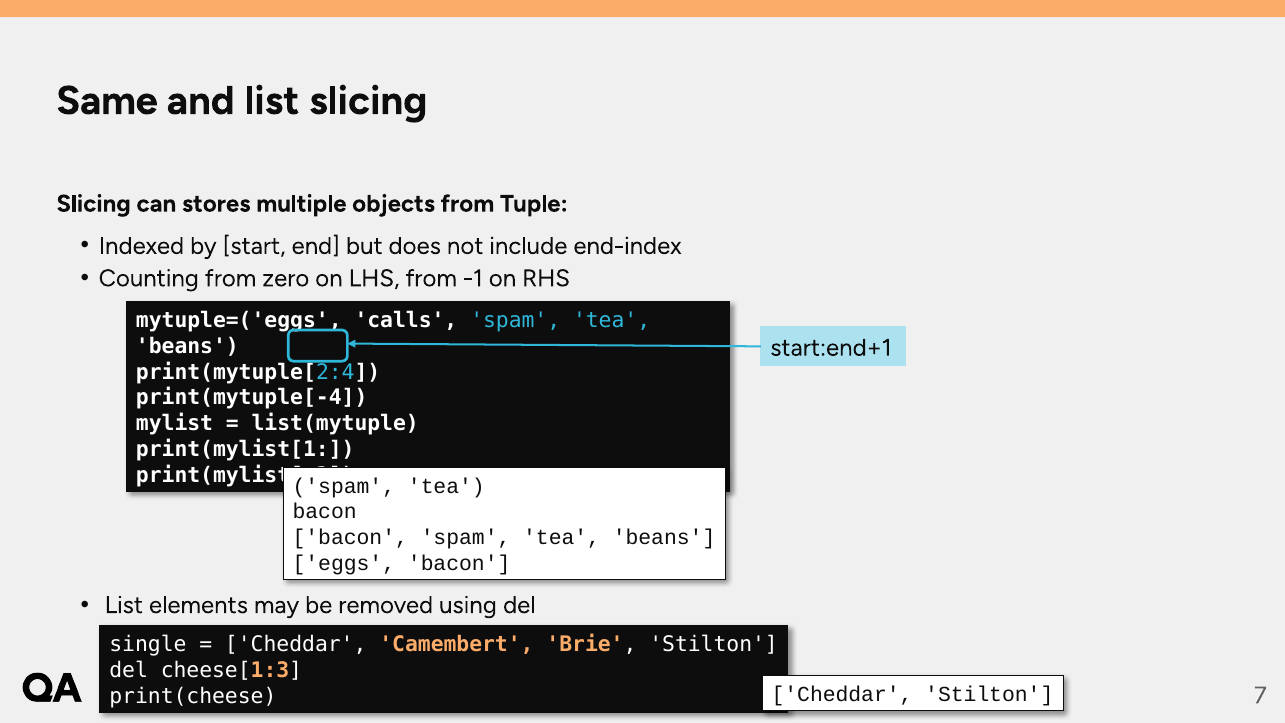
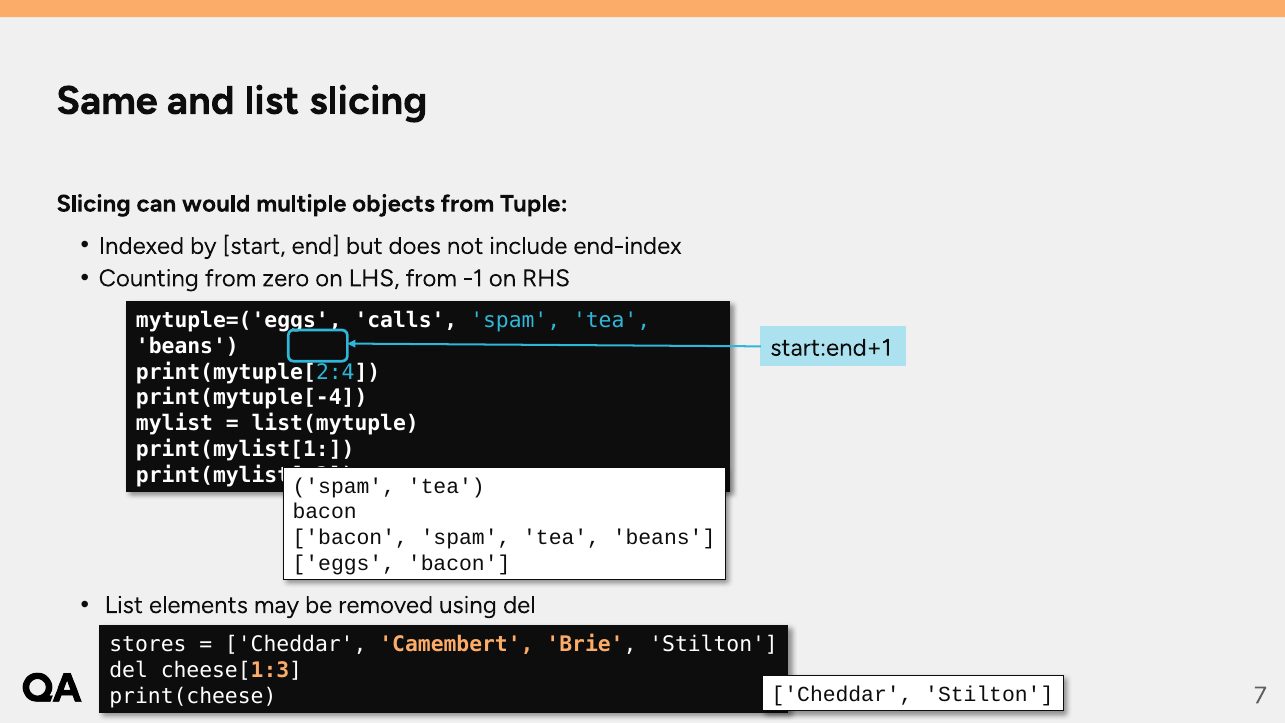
stores: stores -> would (216, 204)
single: single -> stores (148, 644)
